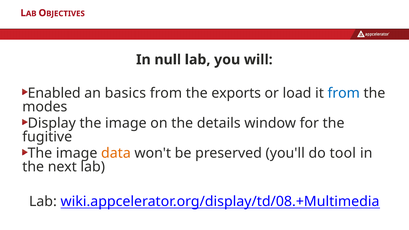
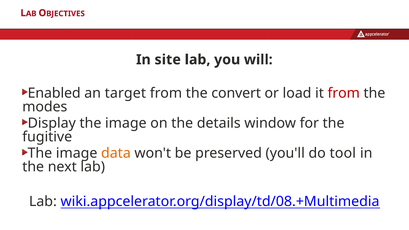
null: null -> site (168, 60)
basics: basics -> target (125, 93)
exports: exports -> convert (236, 93)
from colour: blue -> red (344, 93)
